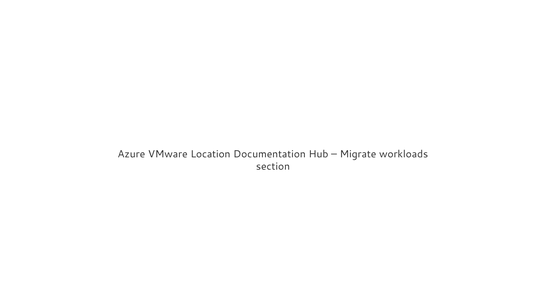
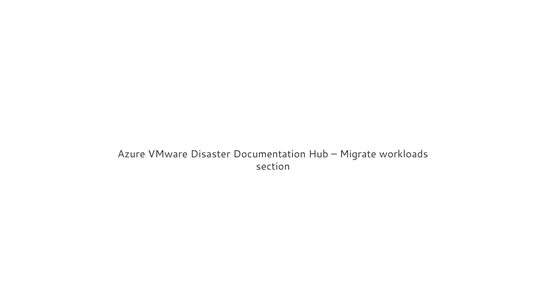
Location: Location -> Disaster (210, 154)
